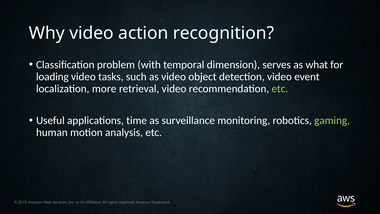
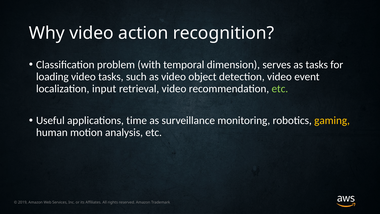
as what: what -> tasks (317, 65)
more: more -> input (104, 89)
gaming colour: light green -> yellow (332, 120)
